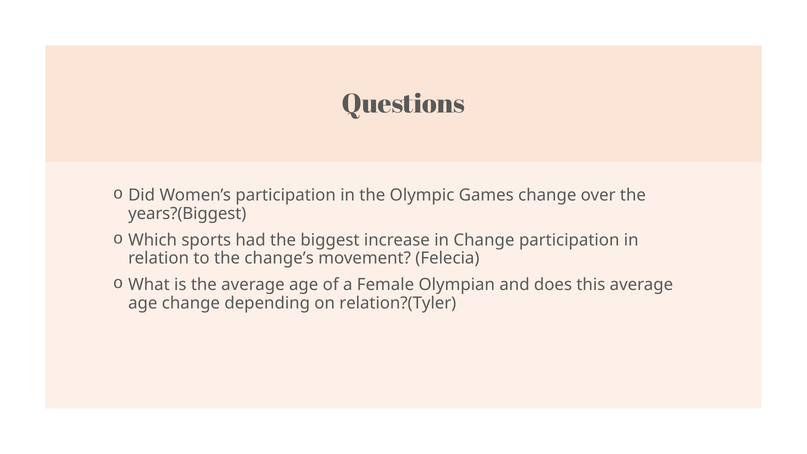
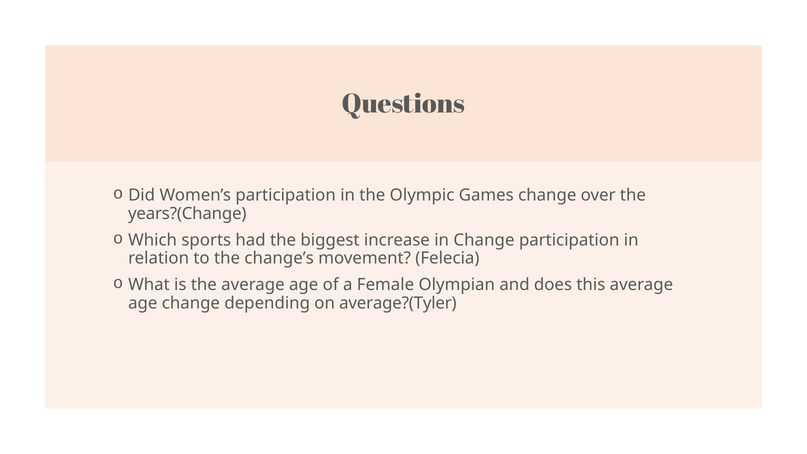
years?(Biggest: years?(Biggest -> years?(Change (187, 213)
relation?(Tyler: relation?(Tyler -> average?(Tyler (398, 303)
